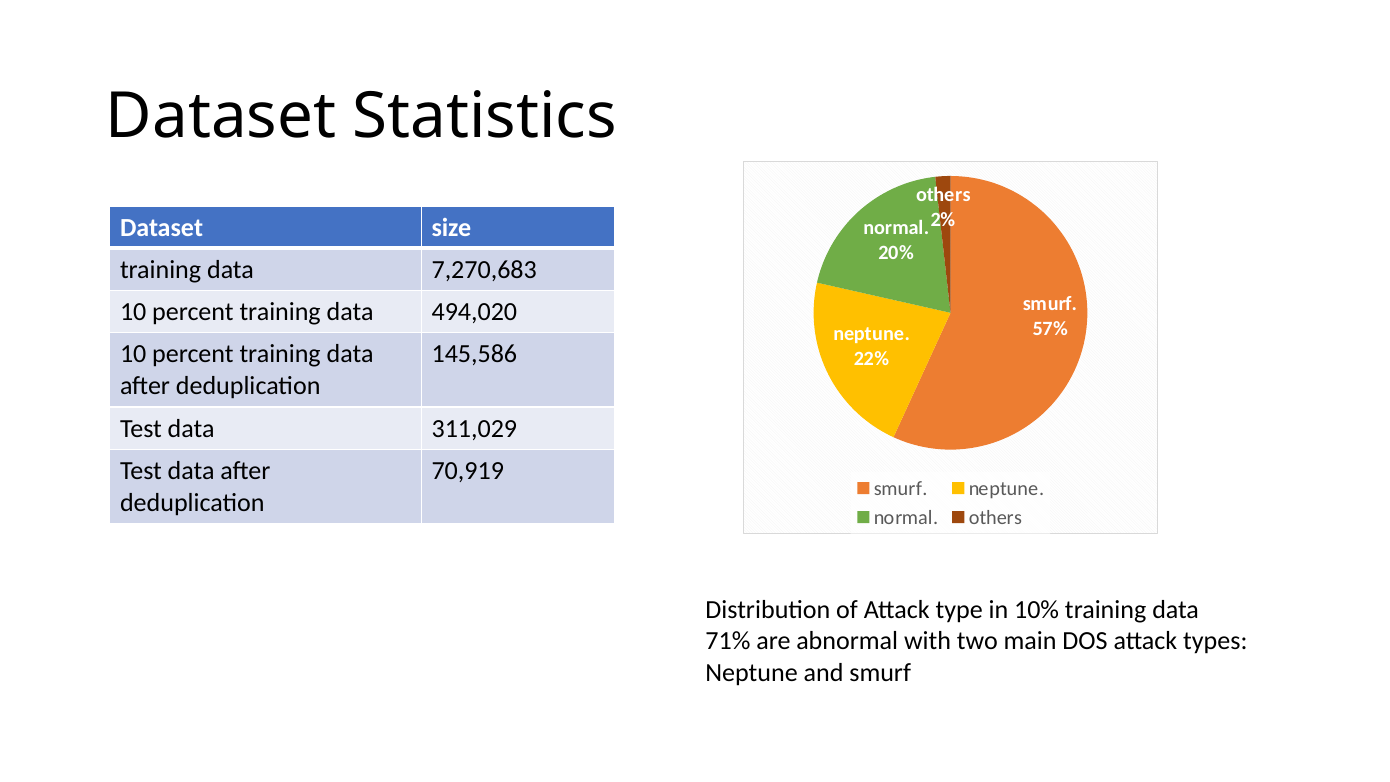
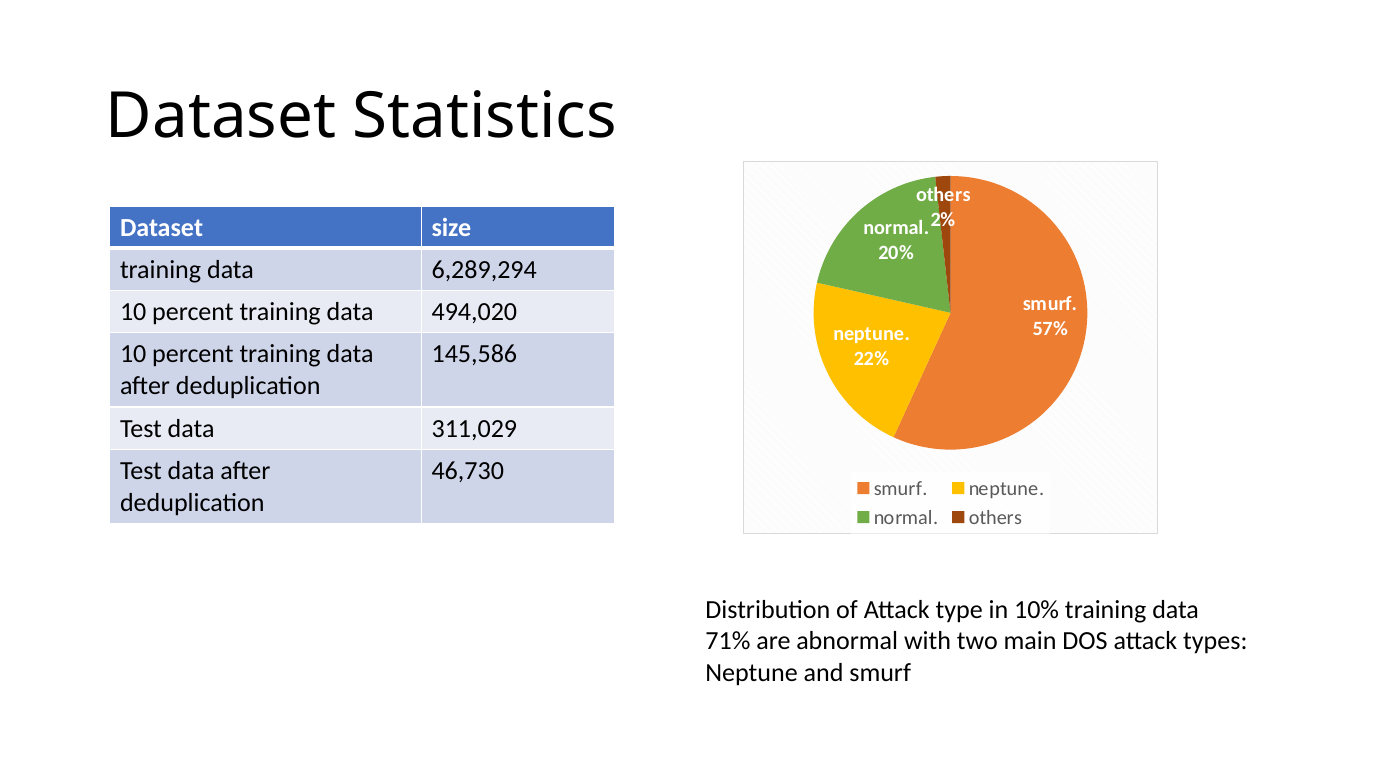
7,270,683: 7,270,683 -> 6,289,294 (484, 270)
70,919: 70,919 -> 46,730 (468, 471)
